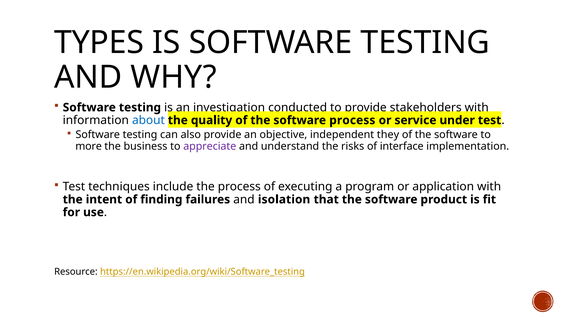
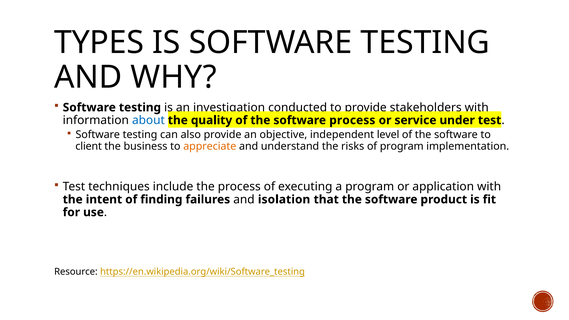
they: they -> level (388, 135)
more: more -> client (89, 146)
appreciate colour: purple -> orange (210, 146)
of interface: interface -> program (402, 146)
